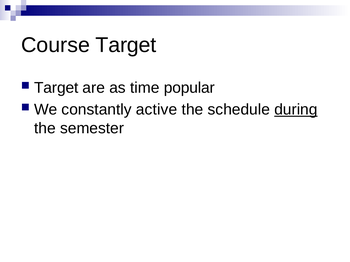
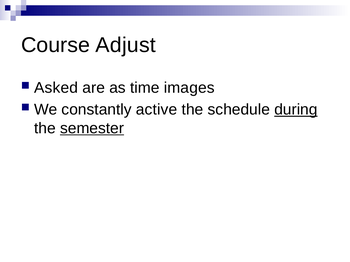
Course Target: Target -> Adjust (126, 45)
Target: Target -> Asked (56, 88)
popular: popular -> images (189, 88)
semester underline: none -> present (92, 128)
